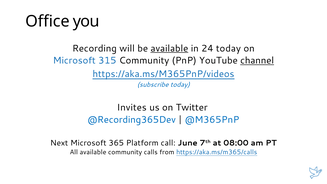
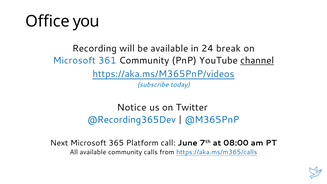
available underline: present -> none (169, 48)
24 today: today -> break (228, 48)
315: 315 -> 361 (107, 61)
Invites: Invites -> Notice (132, 107)
